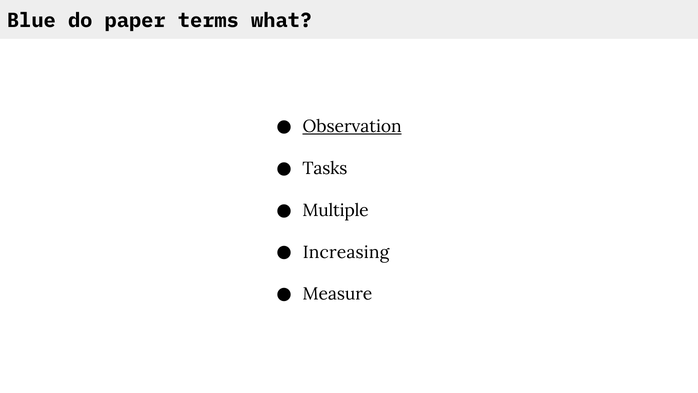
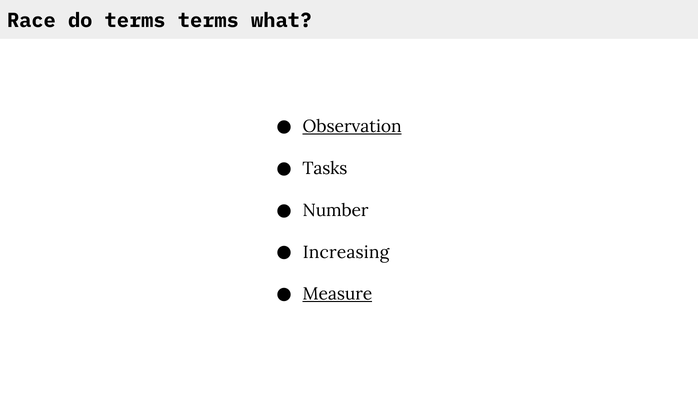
Blue: Blue -> Race (31, 21)
do paper: paper -> terms (135, 21)
Multiple: Multiple -> Number (336, 210)
Measure underline: none -> present (337, 294)
